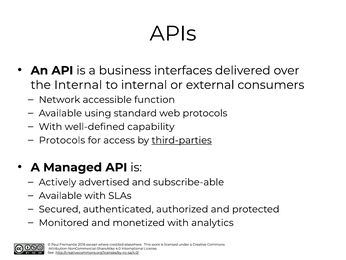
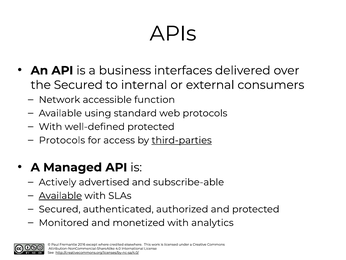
the Internal: Internal -> Secured (78, 85)
well-defined capability: capability -> protected (151, 127)
Available underline: none -> present (60, 195)
